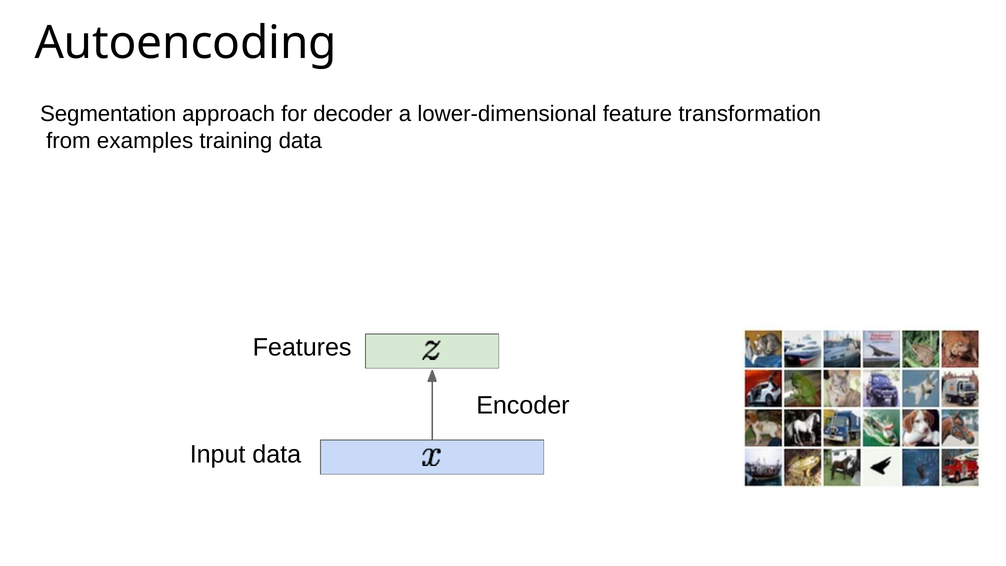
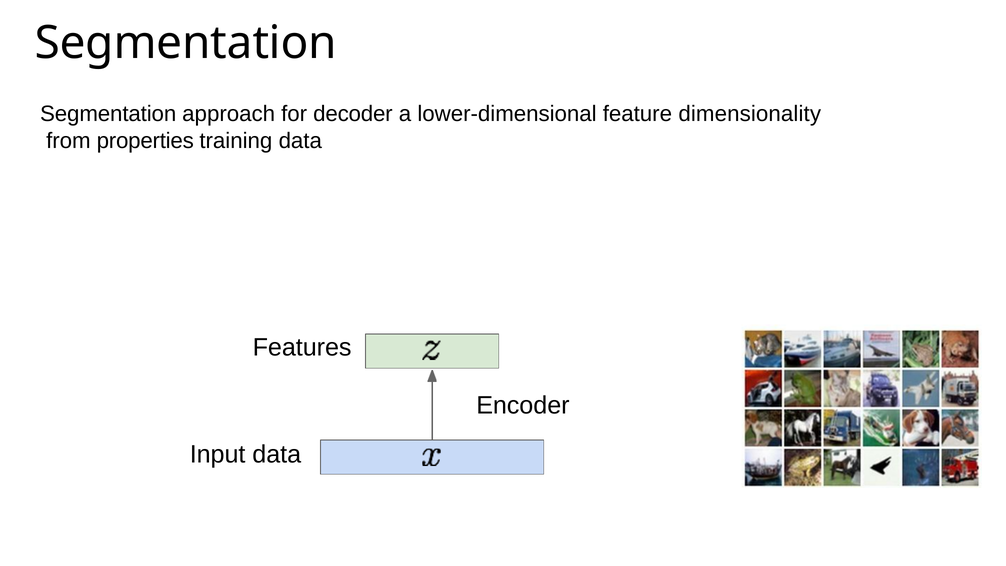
Autoencoding: Autoencoding -> Segmentation (186, 43)
transformation: transformation -> dimensionality (750, 114)
examples: examples -> properties (145, 141)
